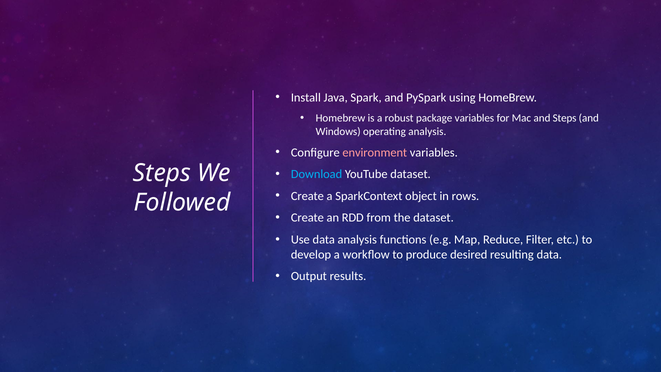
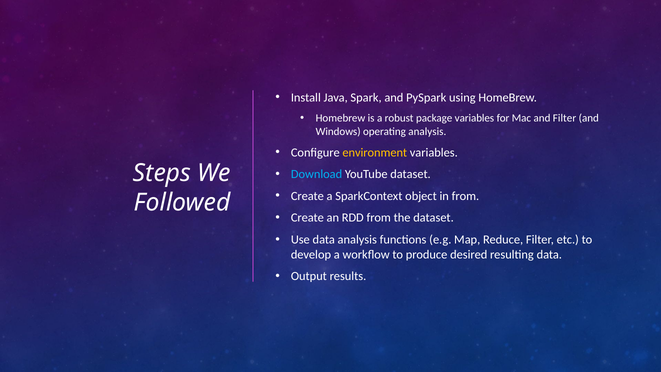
and Steps: Steps -> Filter (565, 118)
environment colour: pink -> yellow (375, 152)
in rows: rows -> from (465, 196)
